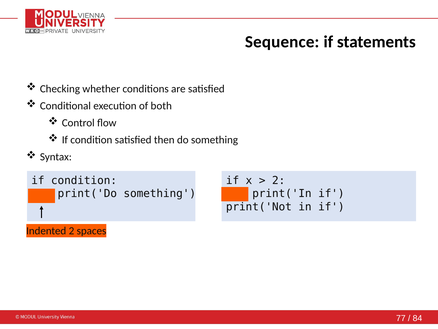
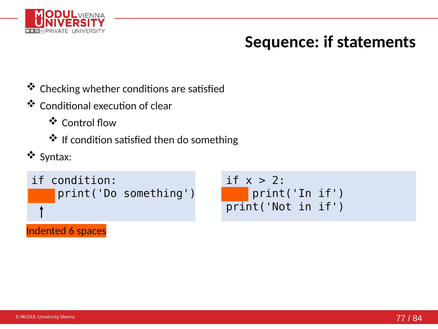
both: both -> clear (161, 106)
Indented 2: 2 -> 6 (71, 230)
